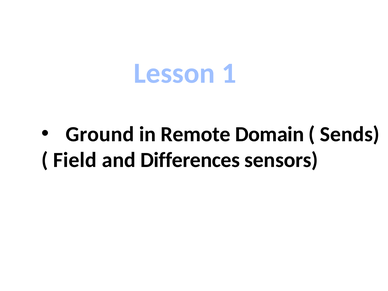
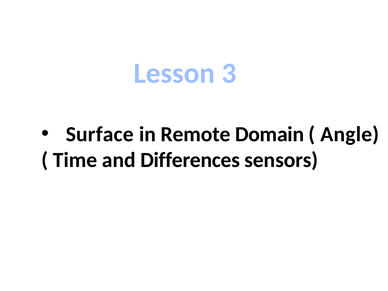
1: 1 -> 3 (229, 73)
Ground: Ground -> Surface (100, 134)
Sends: Sends -> Angle (350, 134)
Field: Field -> Time (75, 160)
